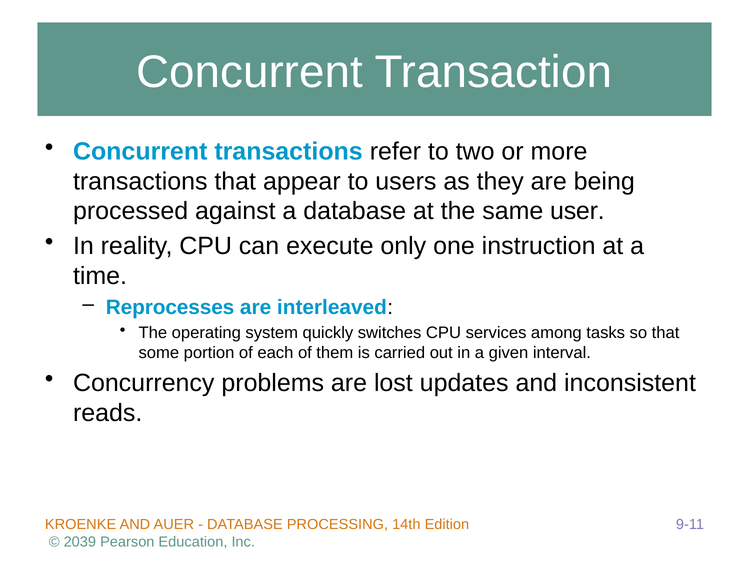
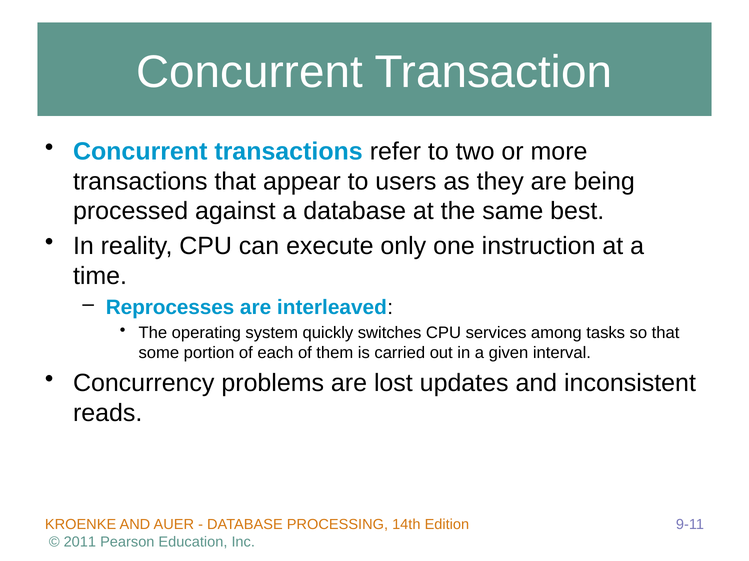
user: user -> best (577, 211)
2039: 2039 -> 2011 (80, 543)
